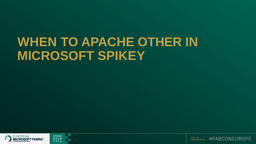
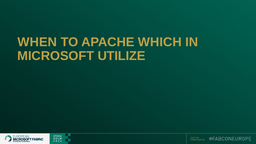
OTHER: OTHER -> WHICH (160, 42)
SPIKEY: SPIKEY -> UTILIZE (121, 56)
